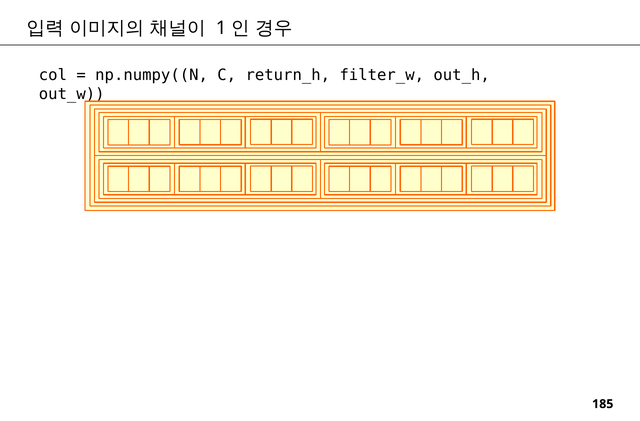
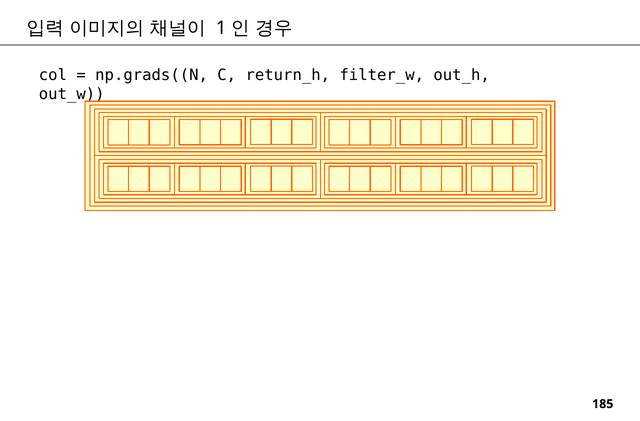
np.numpy((N: np.numpy((N -> np.grads((N (152, 75)
